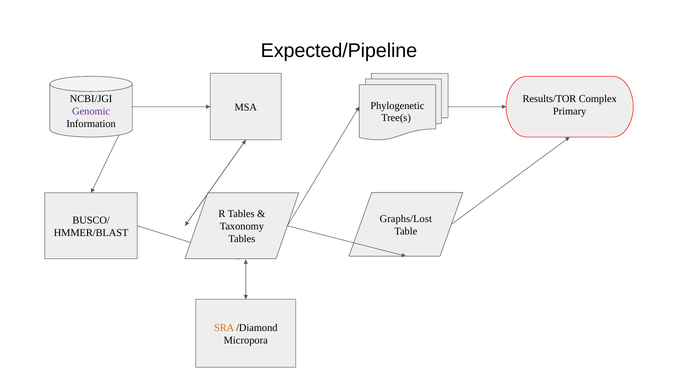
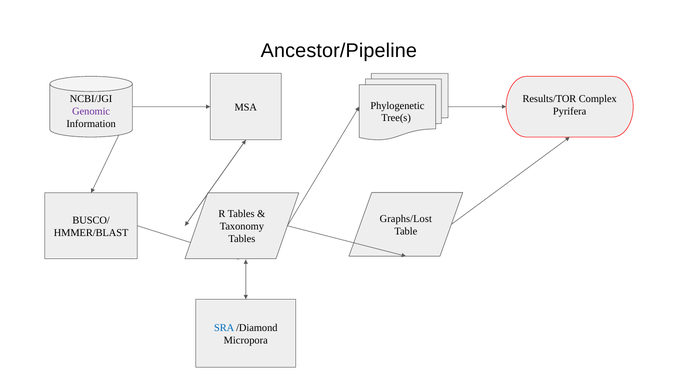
Expected/Pipeline: Expected/Pipeline -> Ancestor/Pipeline (339, 51)
Primary: Primary -> Pyrifera (570, 111)
SRA colour: orange -> blue (224, 327)
